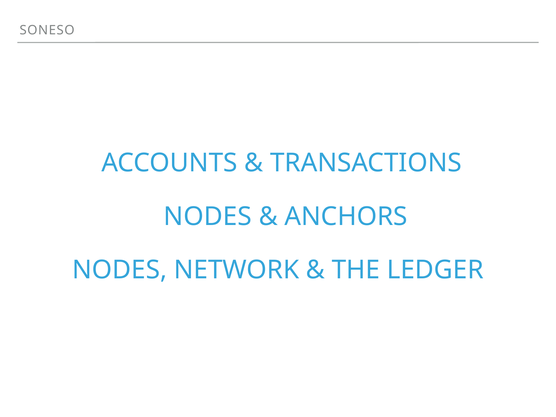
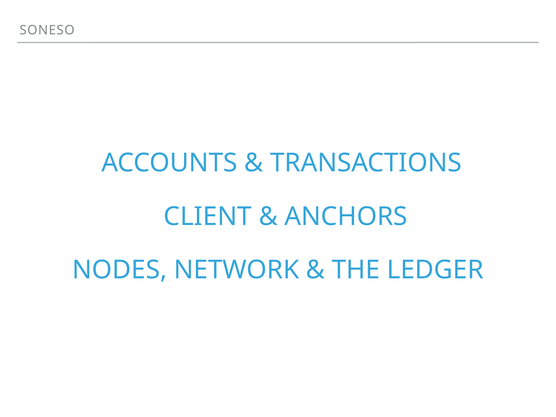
NODES: NODES -> CLIENT (208, 216)
